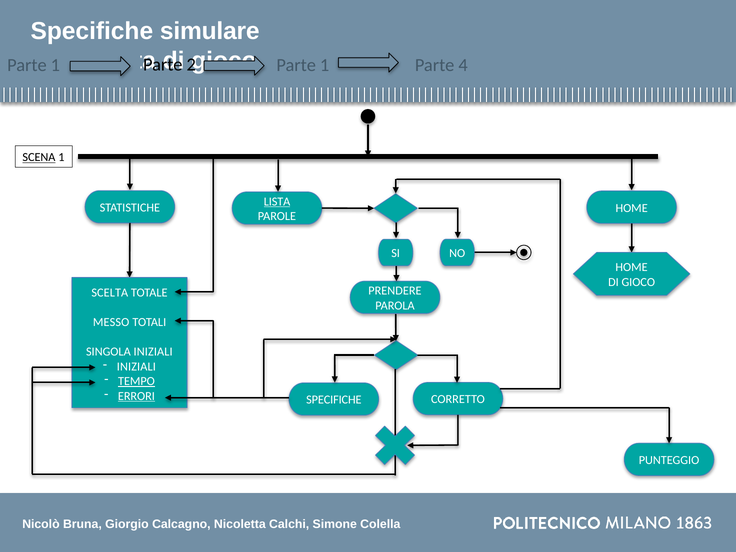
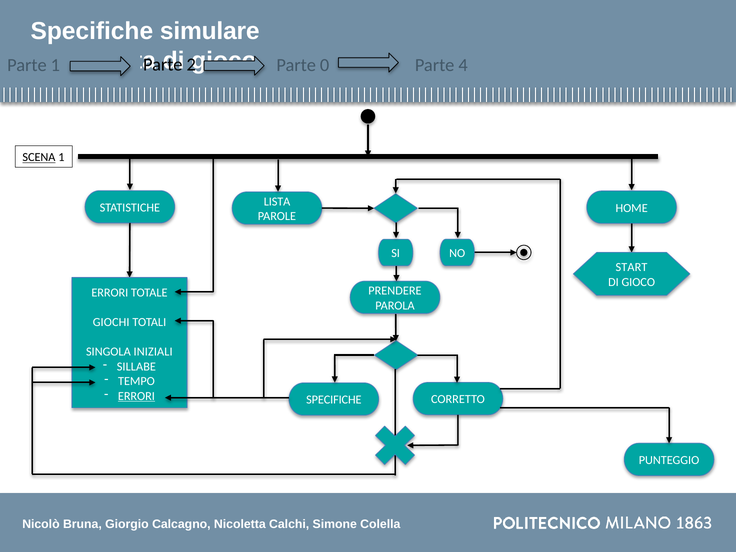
1: 1 -> 0 (325, 65)
LISTA underline: present -> none (277, 202)
HOME: HOME -> START (631, 267)
SCELTA: SCELTA -> ERRORI (110, 293)
MESSO: MESSO -> GIOCHI (111, 322)
INIZIALI: INIZIALI -> SILLABE (136, 367)
TEMPO underline: present -> none (136, 381)
